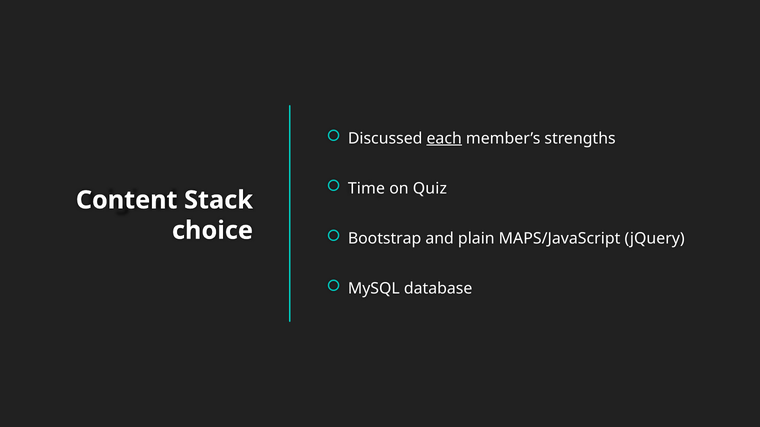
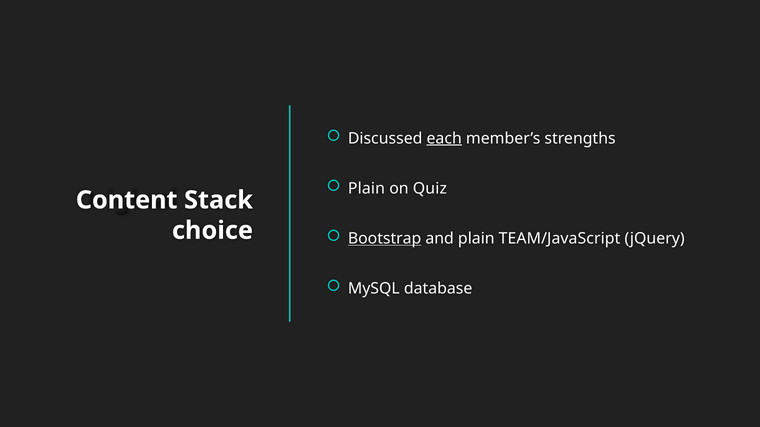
Time: Time -> Plain (366, 189)
Bootstrap underline: none -> present (385, 239)
MAPS/JavaScript: MAPS/JavaScript -> TEAM/JavaScript (560, 239)
